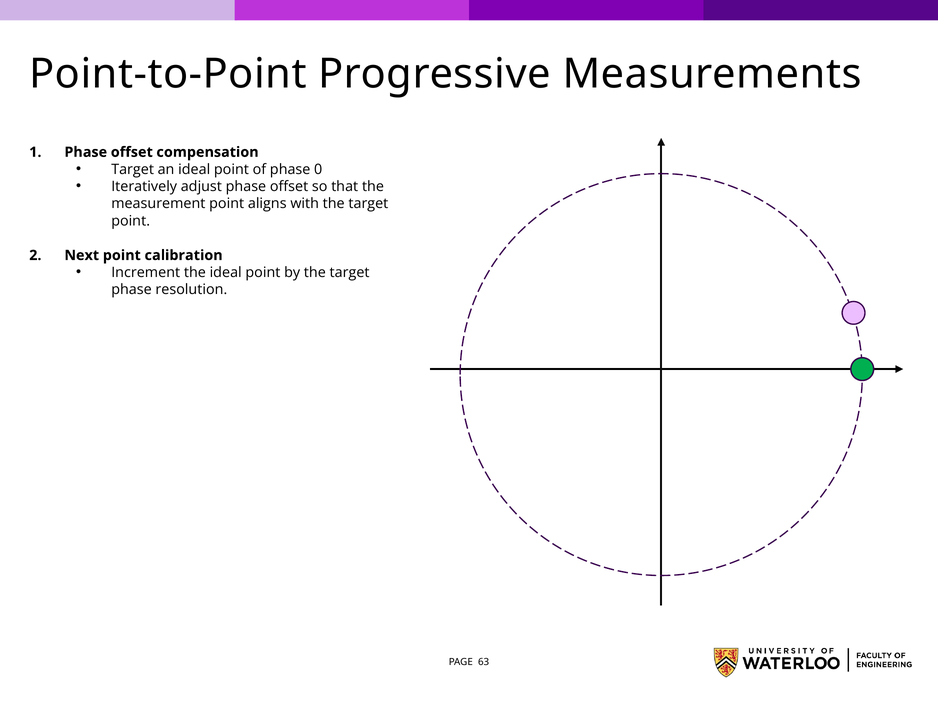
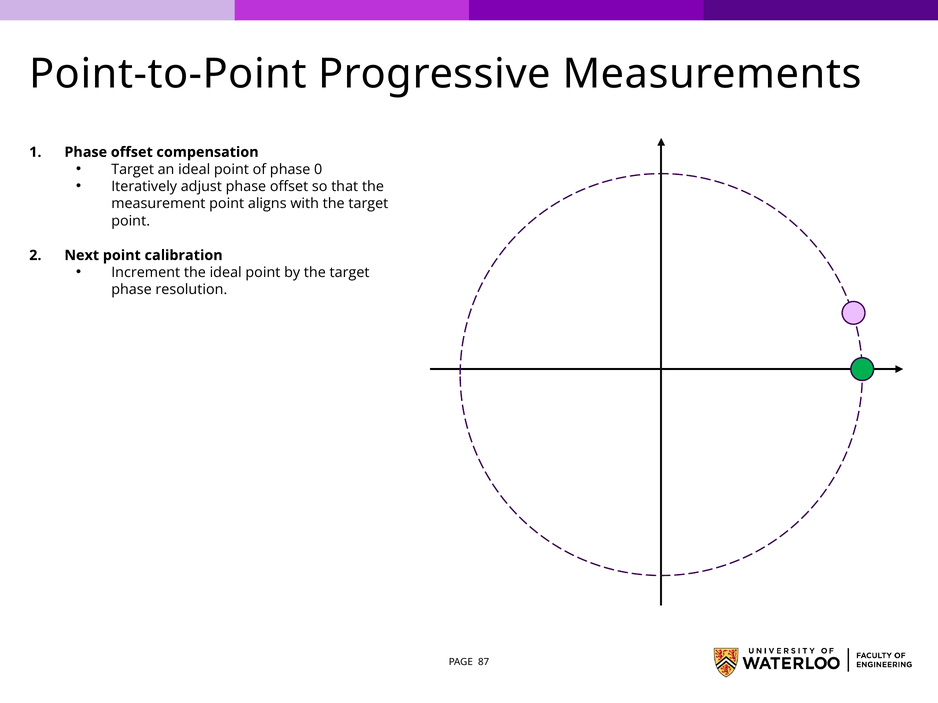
63: 63 -> 87 (484, 663)
